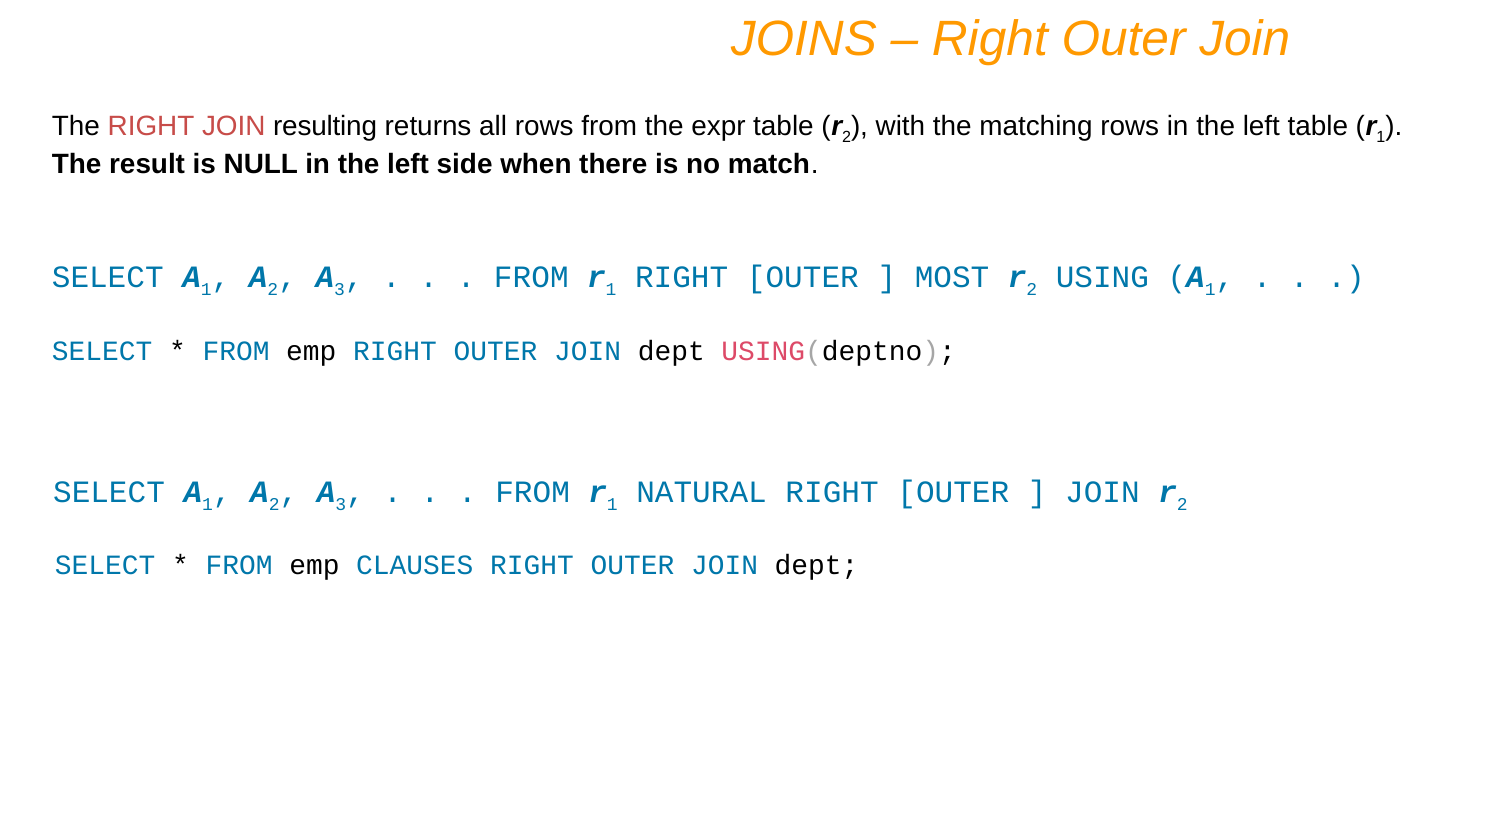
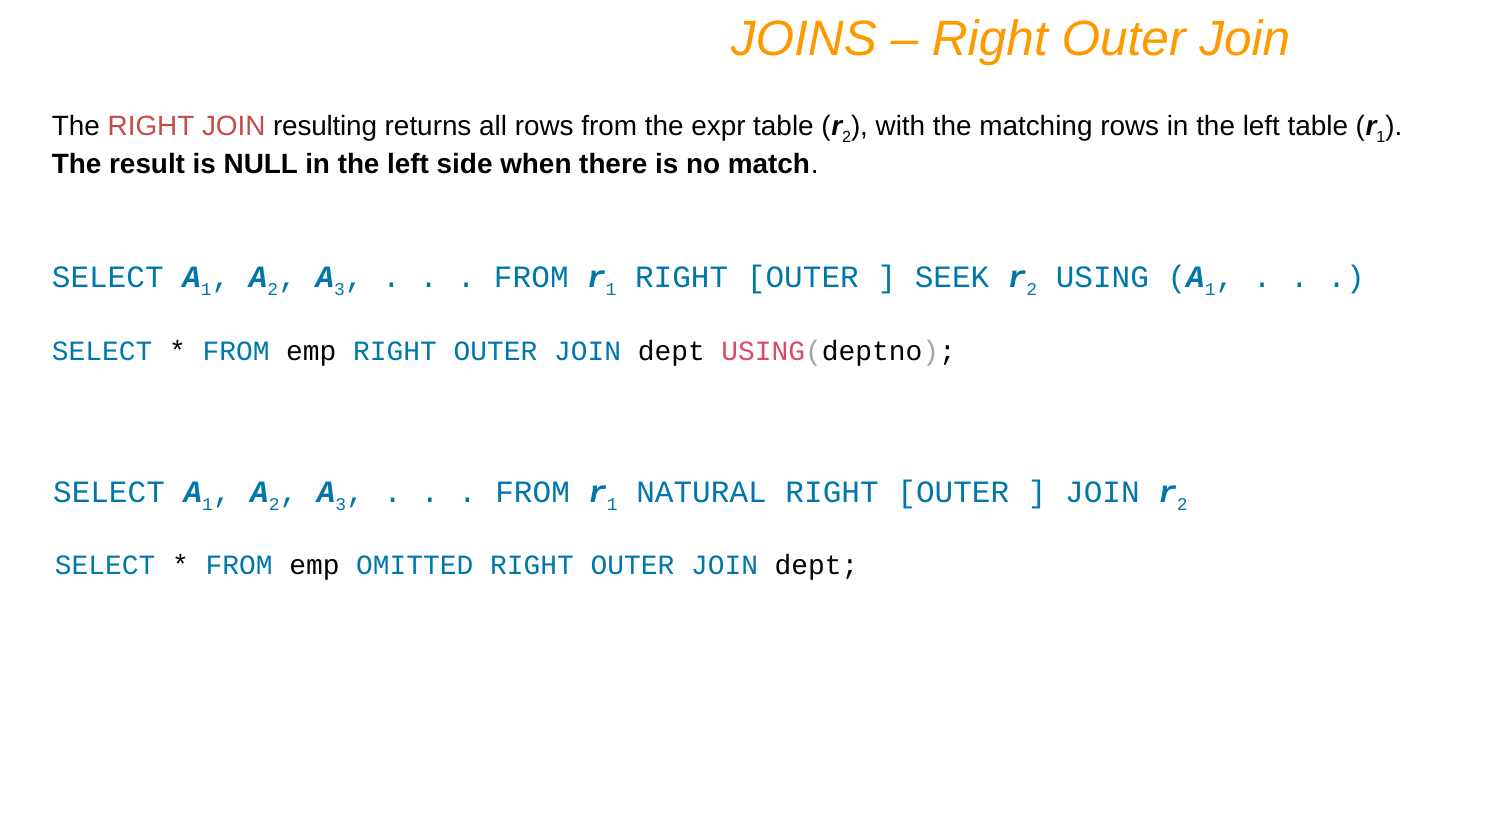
MOST: MOST -> SEEK (952, 277)
CLAUSES: CLAUSES -> OMITTED (415, 566)
